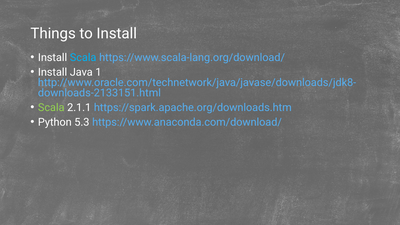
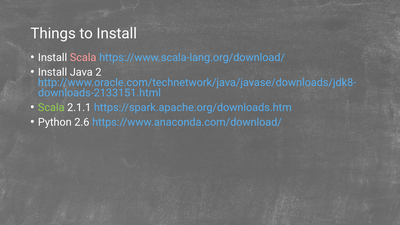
Scala colour: light blue -> pink (83, 58)
1: 1 -> 2 (98, 72)
5.3: 5.3 -> 2.6 (82, 122)
